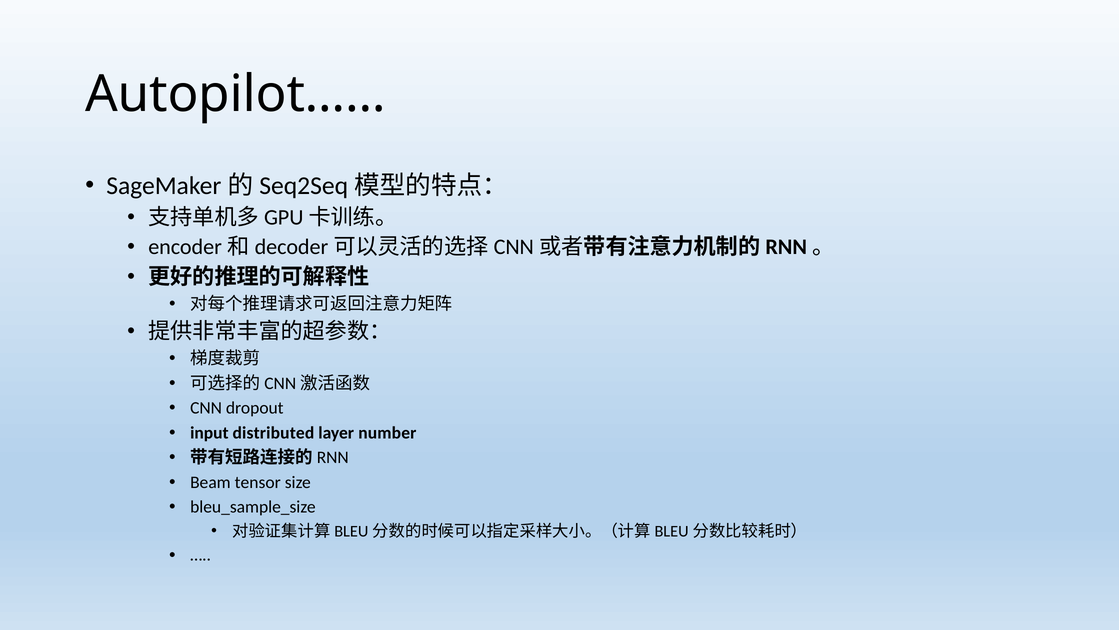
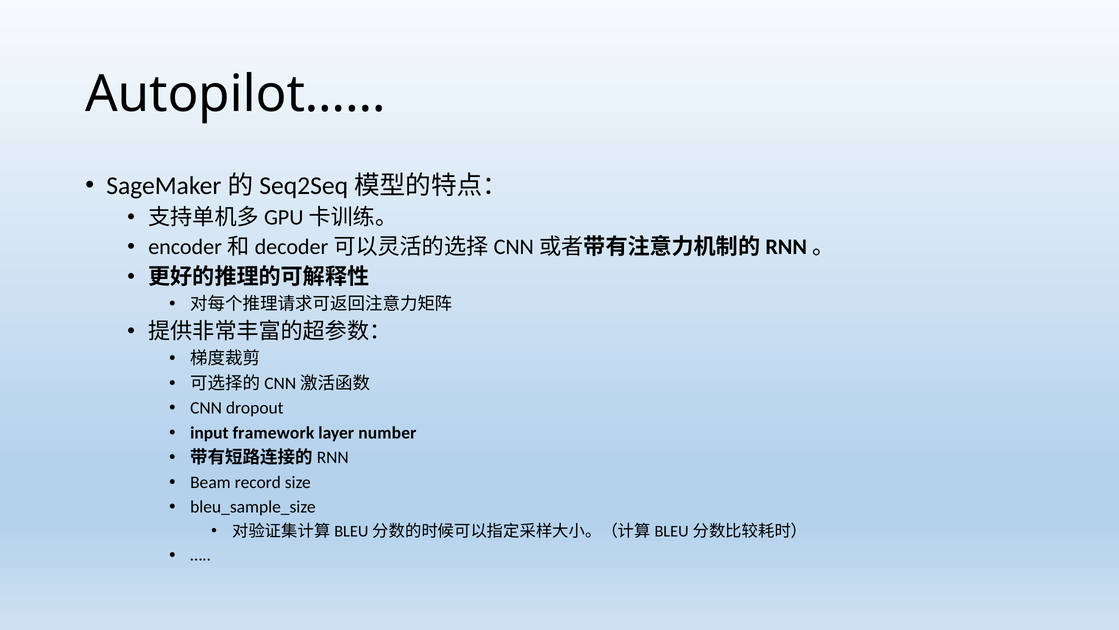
distributed: distributed -> framework (273, 432)
tensor: tensor -> record (258, 482)
